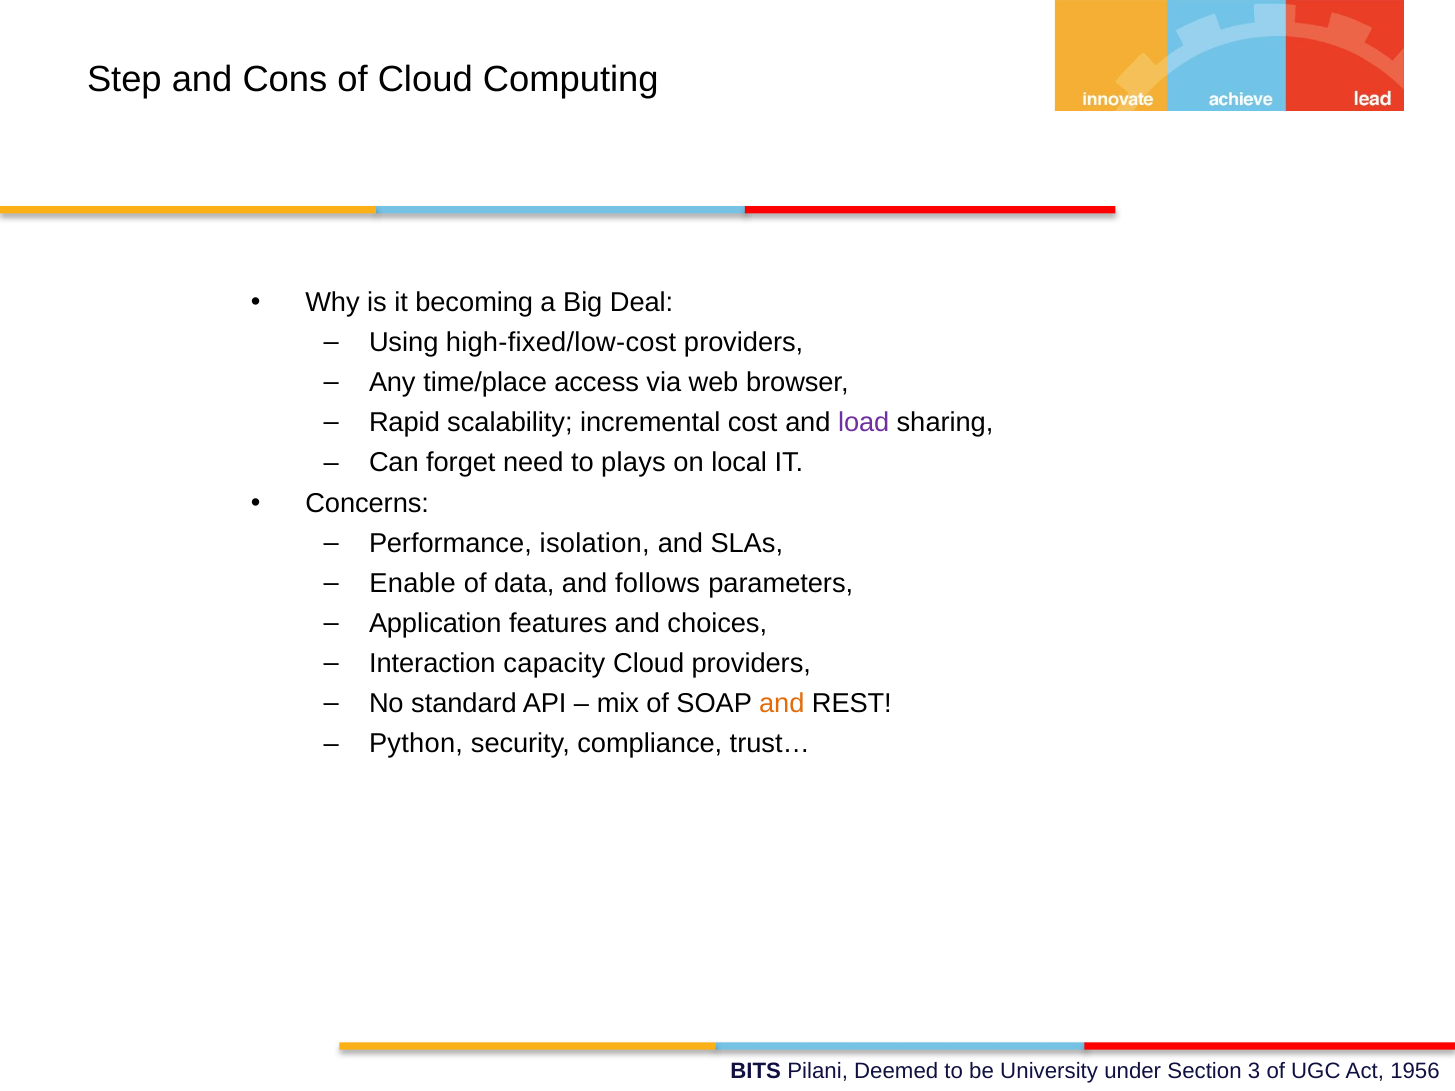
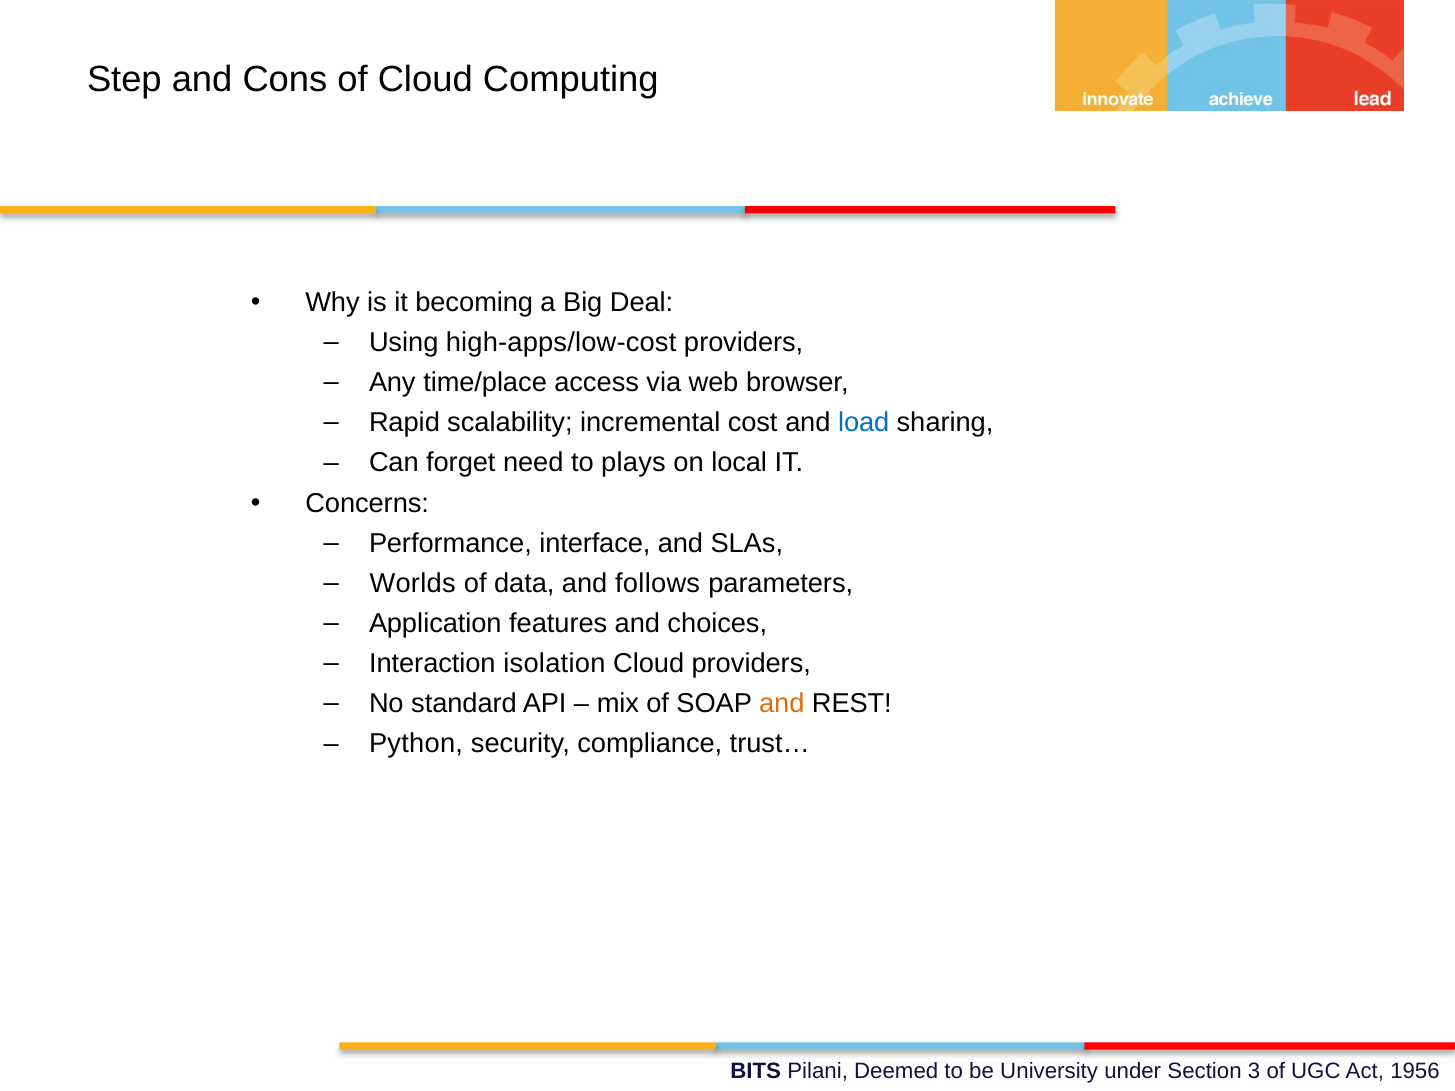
high-fixed/low-cost: high-fixed/low-cost -> high-apps/low-cost (561, 343)
load colour: purple -> blue (864, 423)
isolation: isolation -> interface (595, 543)
Enable: Enable -> Worlds (413, 583)
capacity: capacity -> isolation (554, 664)
